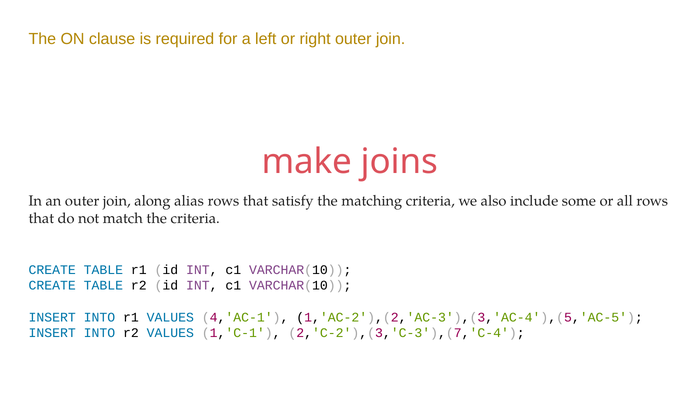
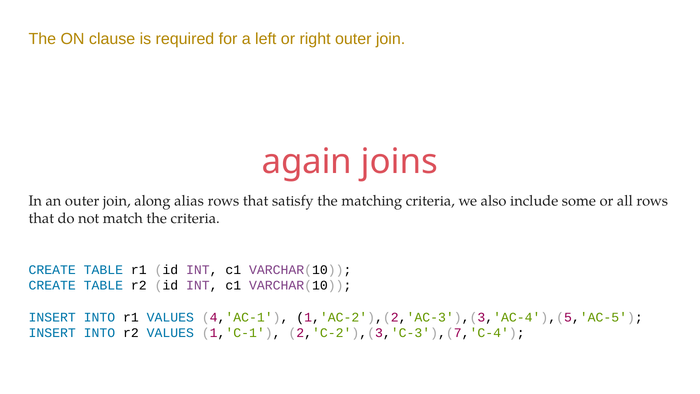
make: make -> again (307, 162)
